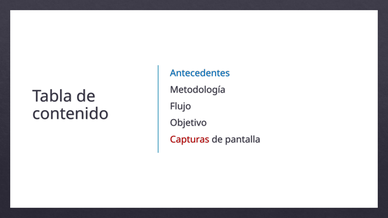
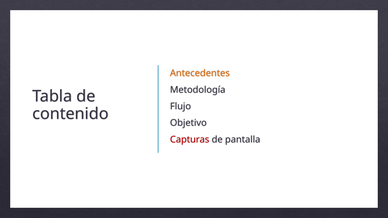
Antecedentes colour: blue -> orange (200, 73)
